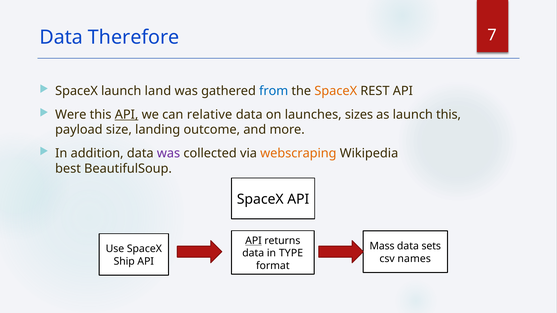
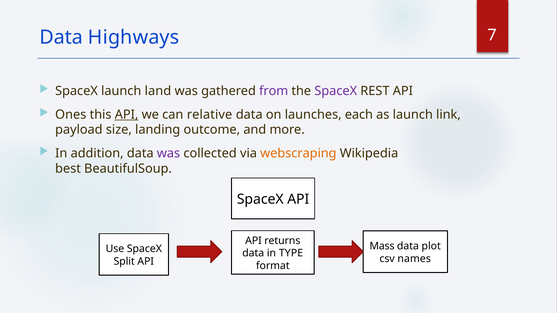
Therefore: Therefore -> Highways (134, 37)
from colour: blue -> purple (274, 91)
SpaceX colour: orange -> purple (336, 91)
Were: Were -> Ones (71, 115)
sizes: sizes -> each (359, 115)
launch this: this -> link (448, 115)
API underline: present -> none (253, 241)
sets: sets -> plot (431, 246)
Ship: Ship -> Split (124, 262)
